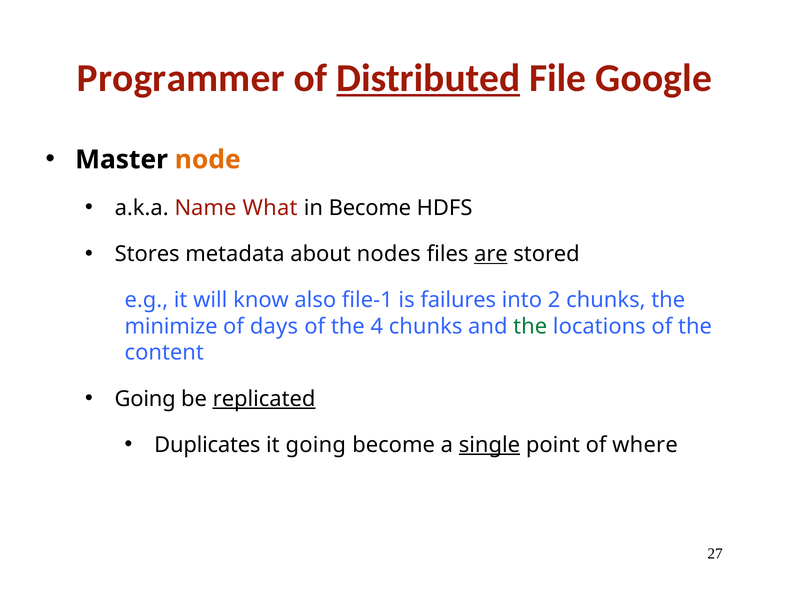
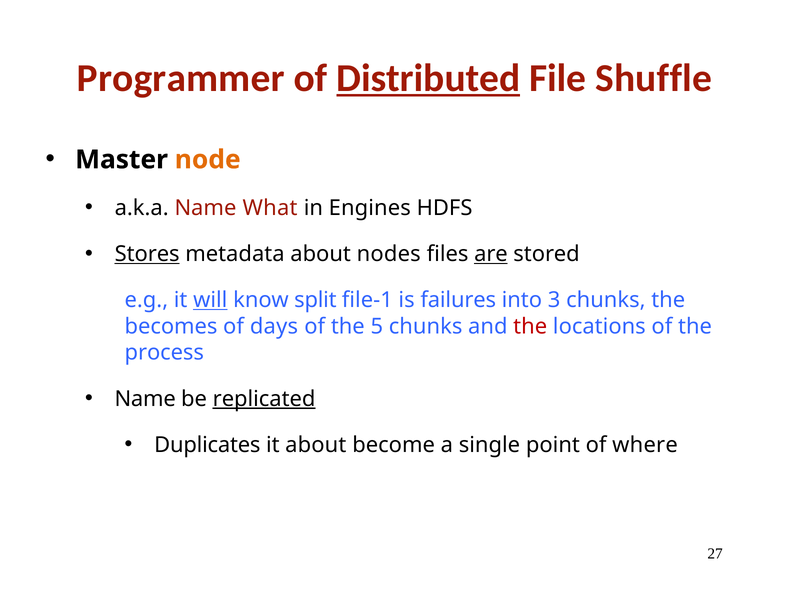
Google: Google -> Shuffle (654, 78)
in Become: Become -> Engines (370, 208)
Stores underline: none -> present (147, 254)
will underline: none -> present (210, 300)
also: also -> split (315, 300)
2: 2 -> 3 (554, 300)
minimize: minimize -> becomes (171, 327)
4: 4 -> 5 (377, 327)
the colour: green -> red (530, 327)
content: content -> process (164, 353)
Going: Going -> Name (145, 399)
it going: going -> about (316, 445)
single underline: present -> none (489, 445)
